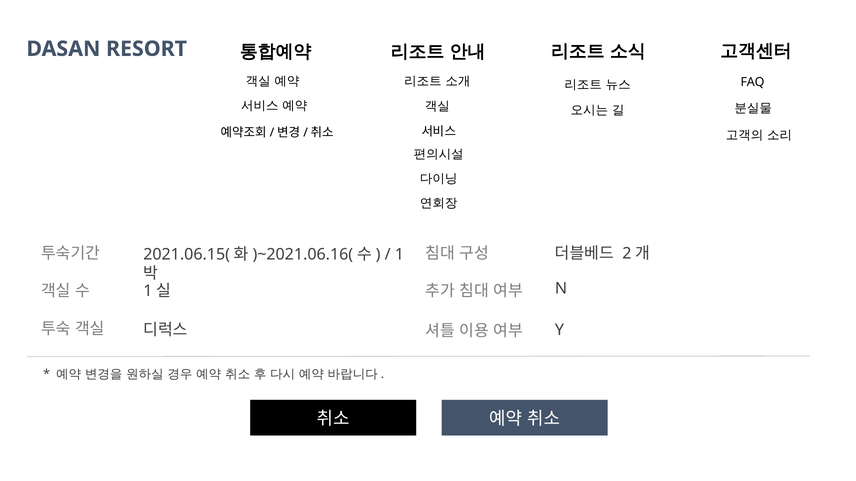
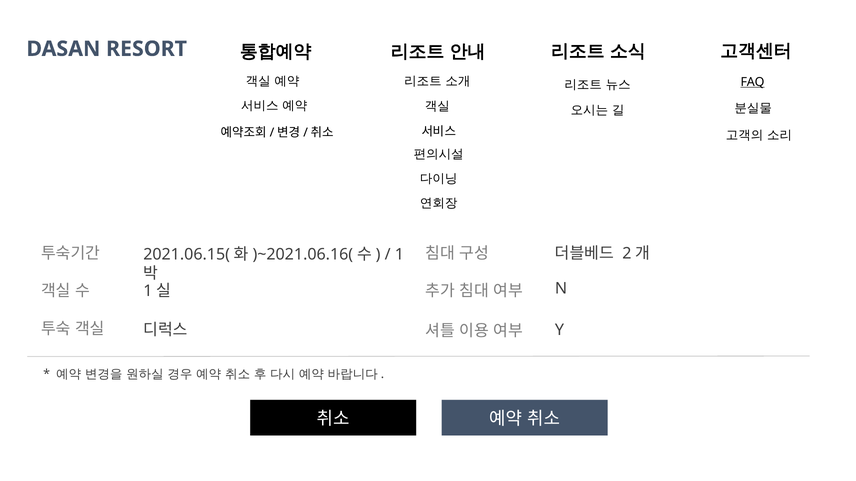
FAQ underline: none -> present (752, 82)
